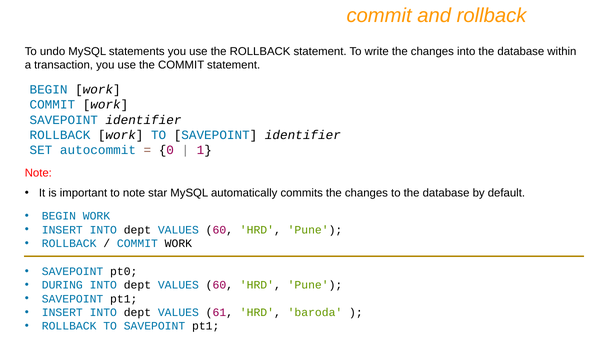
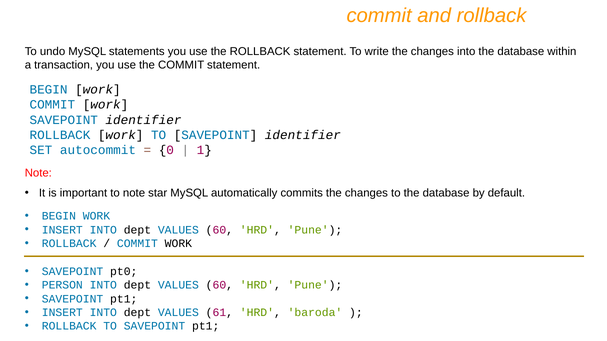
DURING: DURING -> PERSON (62, 286)
